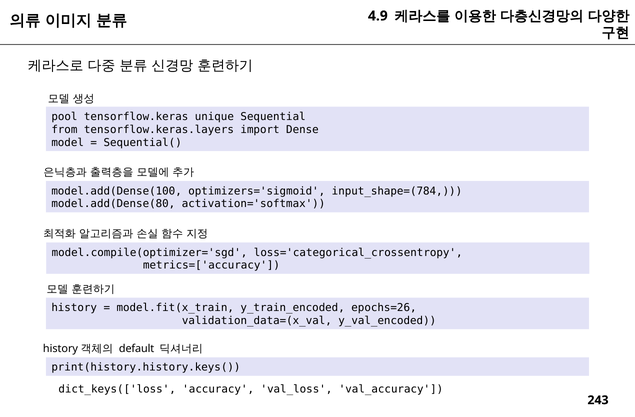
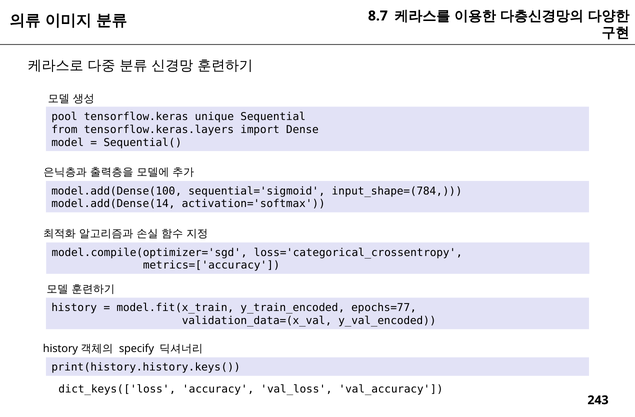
4.9: 4.9 -> 8.7 (378, 16)
optimizers='sigmoid: optimizers='sigmoid -> sequential='sigmoid (257, 191)
model.add(Dense(80: model.add(Dense(80 -> model.add(Dense(14 (113, 204)
epochs=26: epochs=26 -> epochs=77 (384, 308)
default: default -> specify (137, 349)
